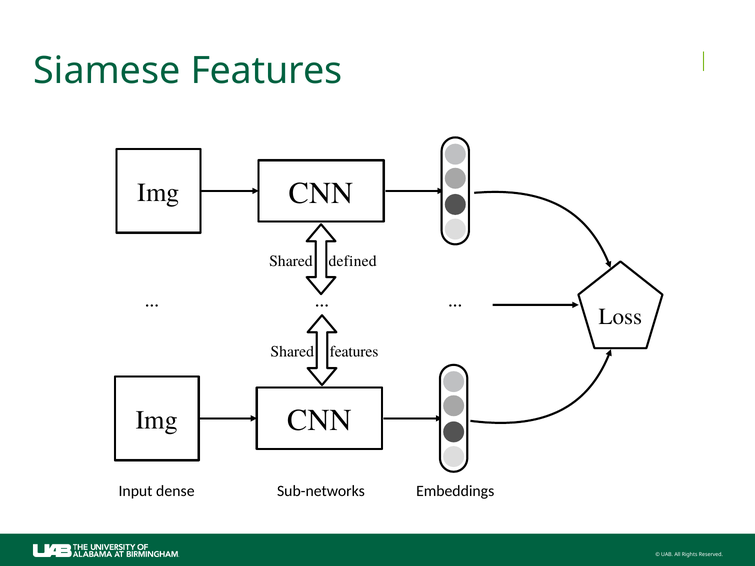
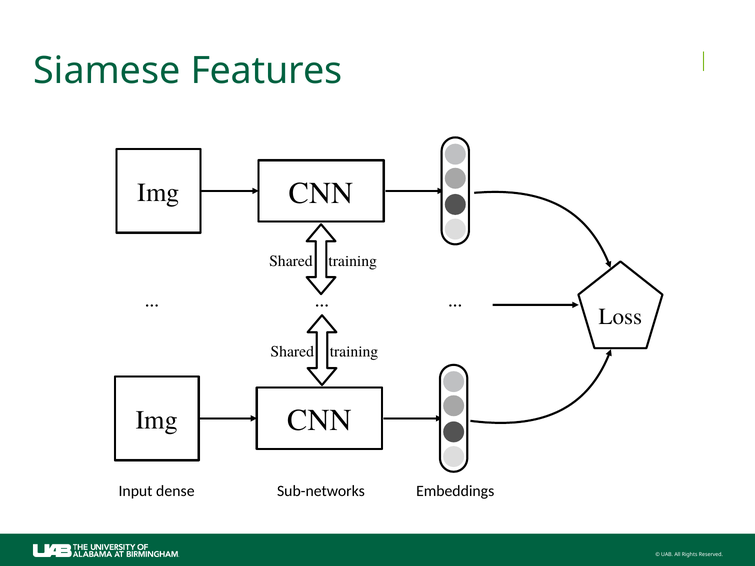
defined: defined -> training (353, 261)
features: features -> training (354, 352)
